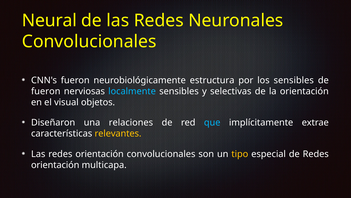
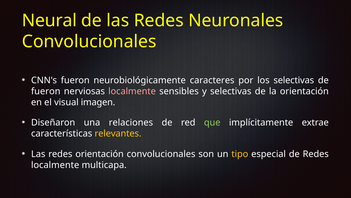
estructura: estructura -> caracteres (212, 80)
los sensibles: sensibles -> selectivas (294, 80)
localmente colour: light blue -> pink (132, 91)
objetos: objetos -> imagen (98, 102)
que colour: light blue -> light green (212, 122)
orientación: orientación -> localmente (55, 165)
